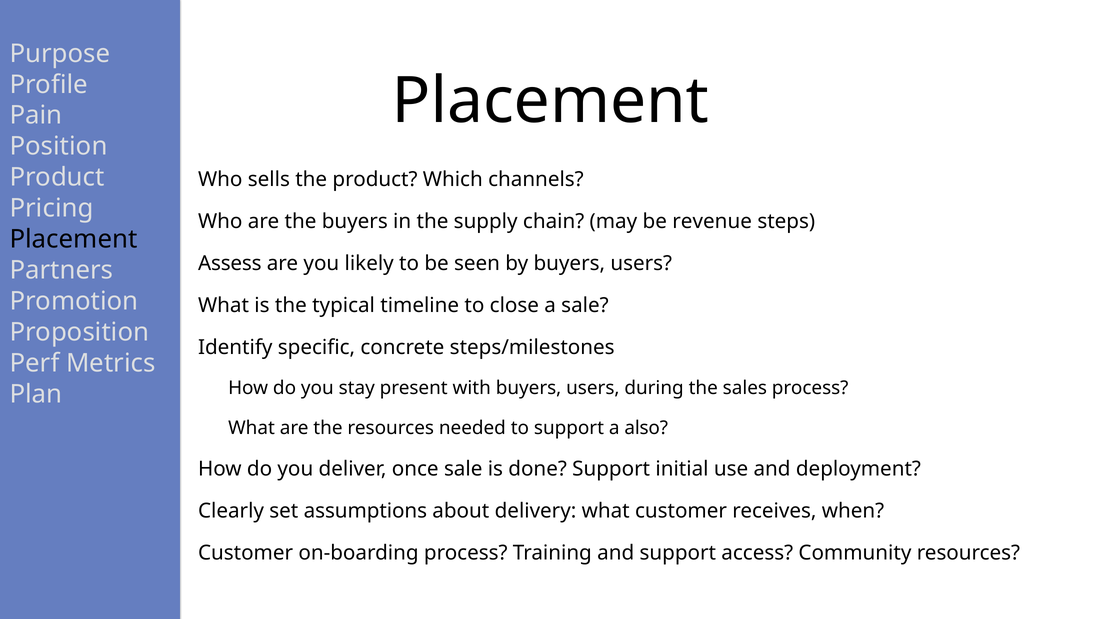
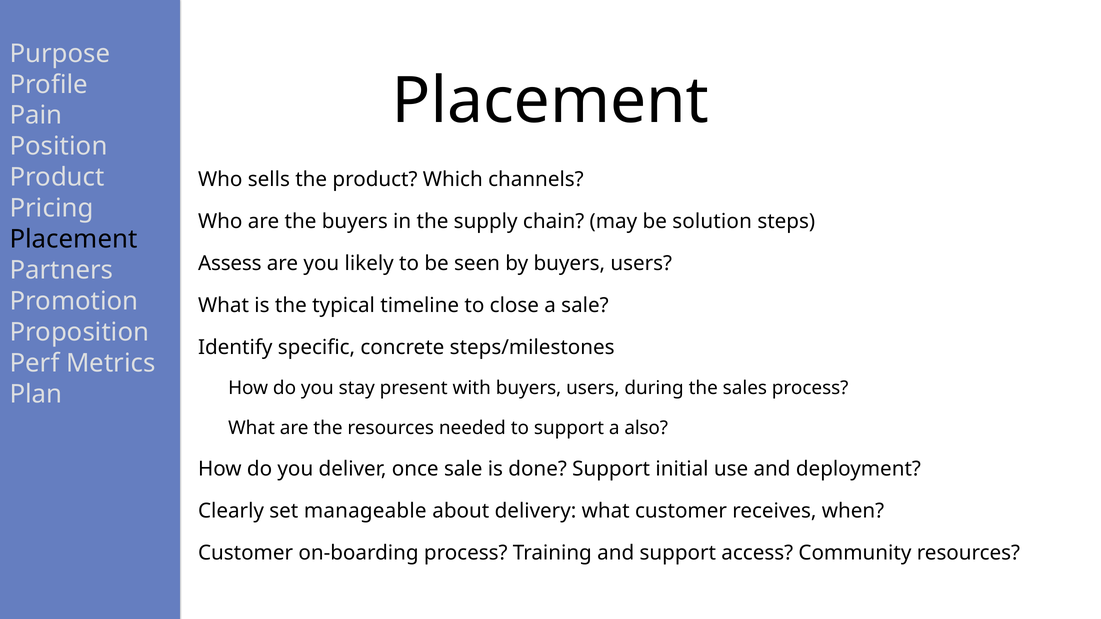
revenue: revenue -> solution (712, 221)
assumptions: assumptions -> manageable (365, 511)
